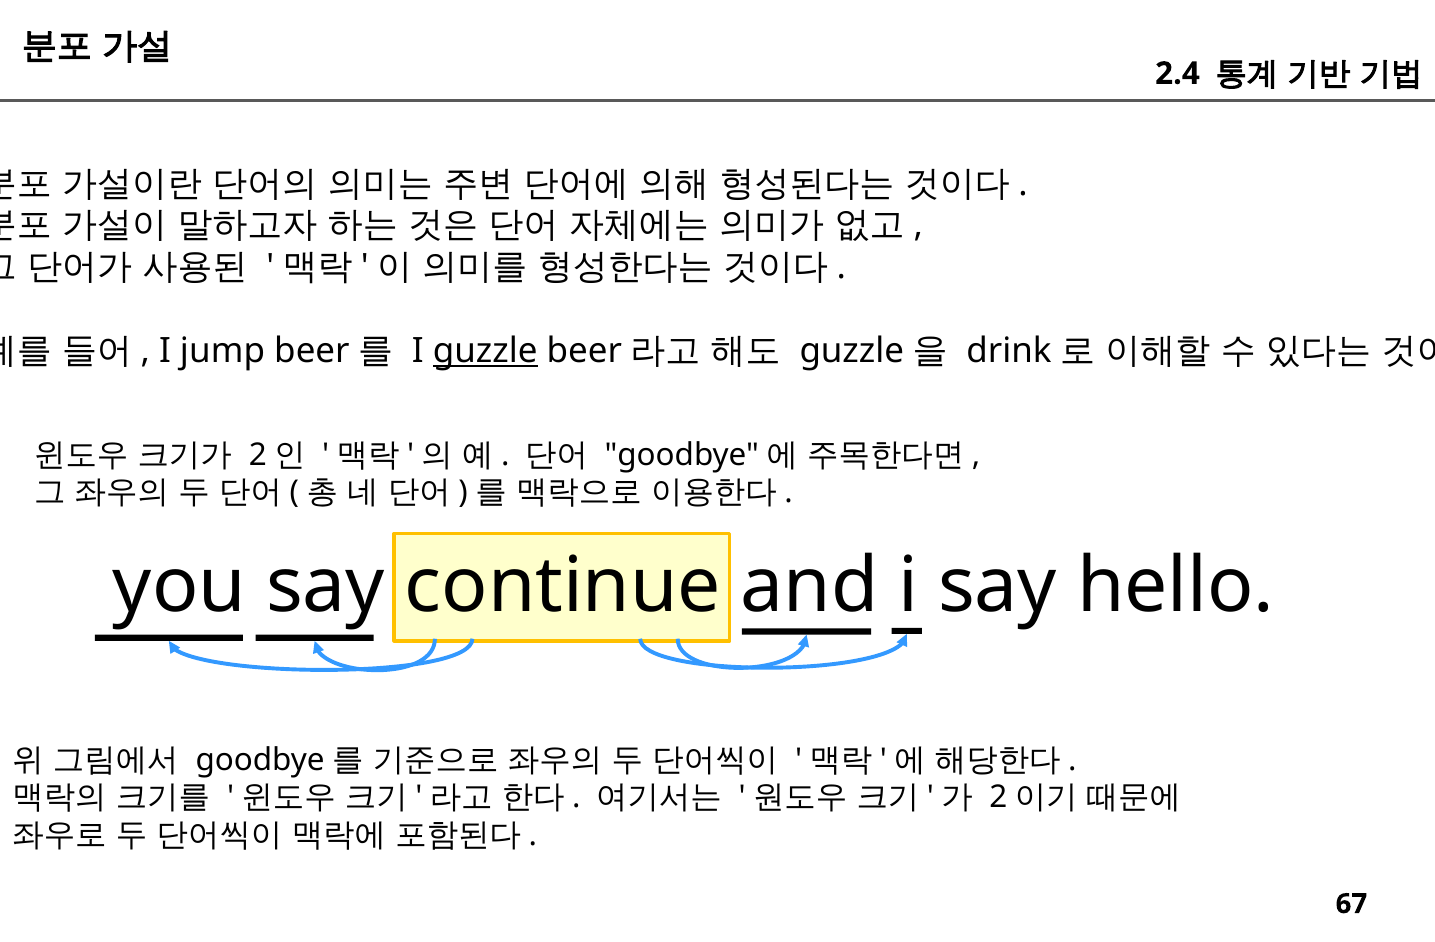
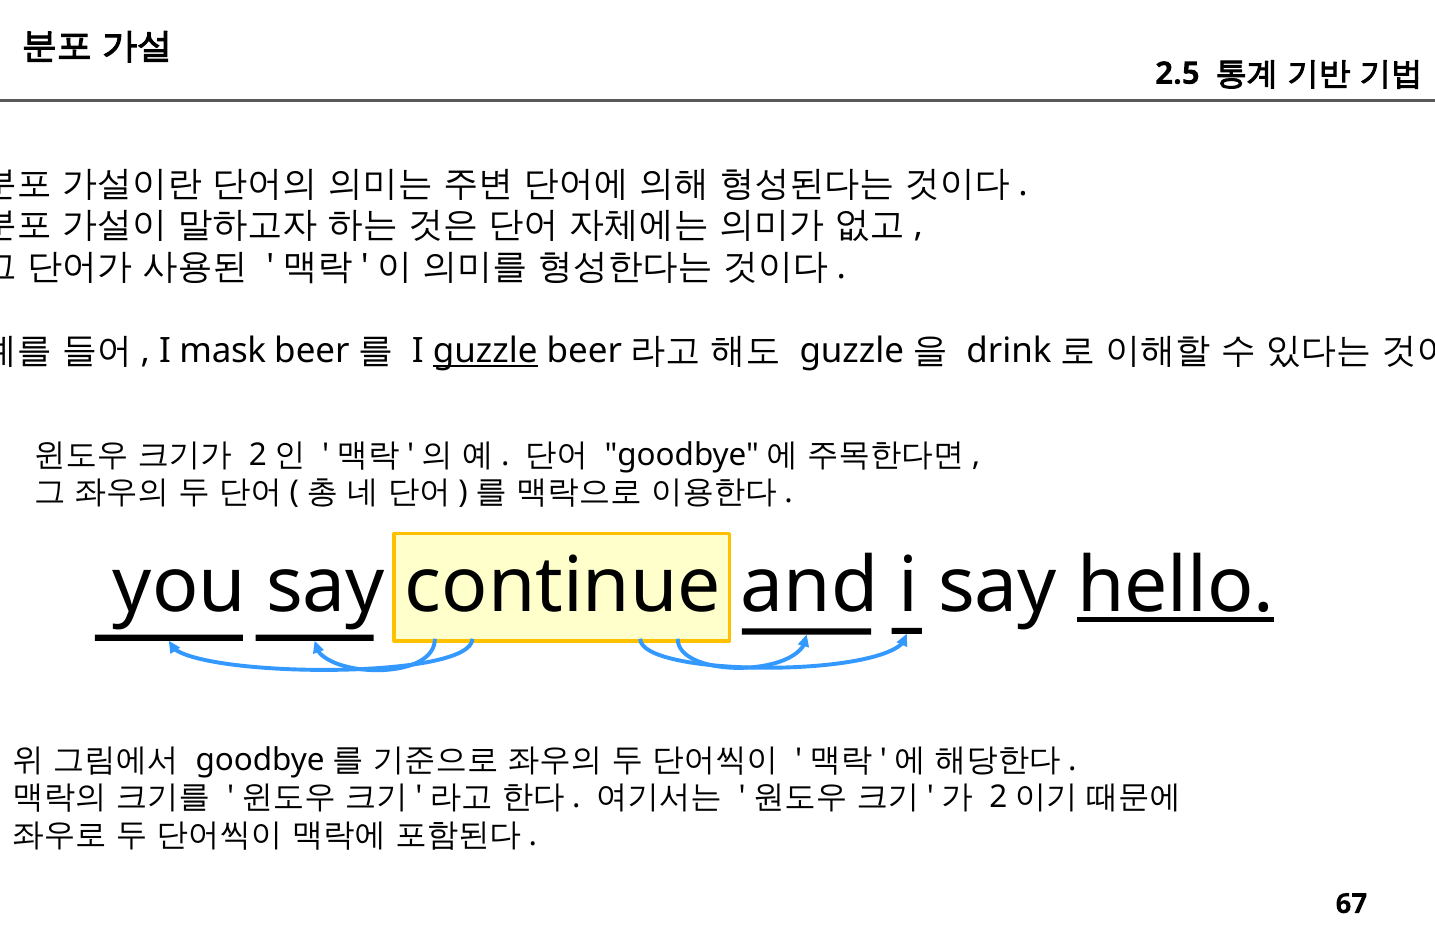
2.4: 2.4 -> 2.5 (1177, 74)
jump: jump -> mask (223, 351)
hello underline: none -> present (1176, 587)
